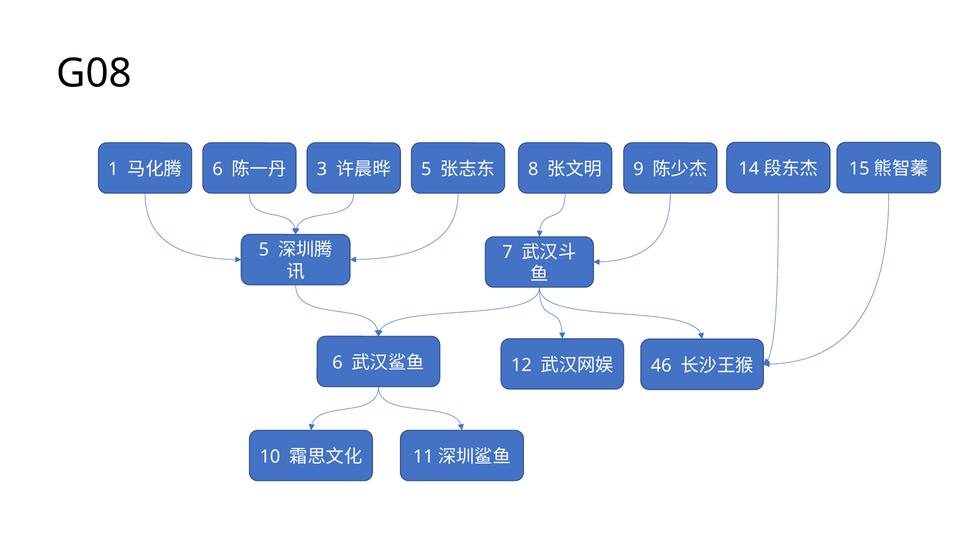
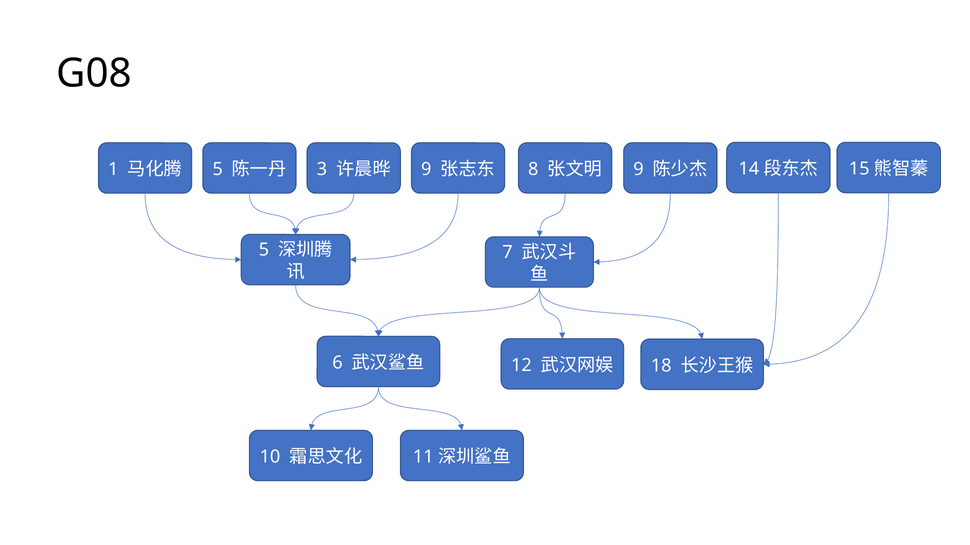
6: 6 -> 5 (218, 169)
5: 5 -> 9 (426, 169)
46: 46 -> 18 (661, 366)
